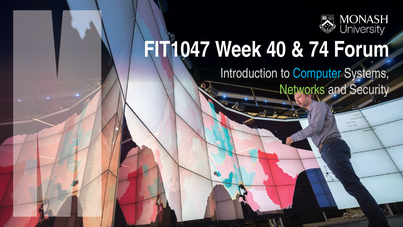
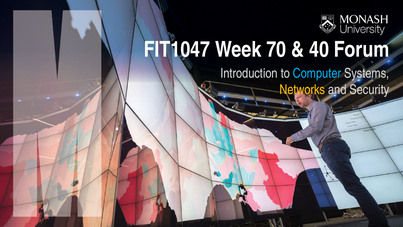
40: 40 -> 70 (276, 49)
74: 74 -> 40 (319, 49)
Networks colour: light green -> yellow (302, 90)
